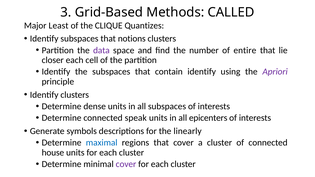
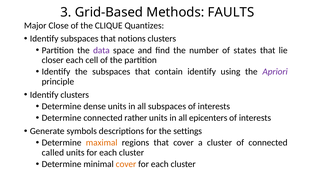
CALLED: CALLED -> FAULTS (231, 12)
Least: Least -> Close (59, 26)
entire: entire -> states (245, 50)
speak: speak -> rather (136, 118)
linearly: linearly -> settings (188, 131)
maximal colour: blue -> orange (102, 143)
house: house -> called (53, 153)
cover colour: purple -> orange (126, 164)
